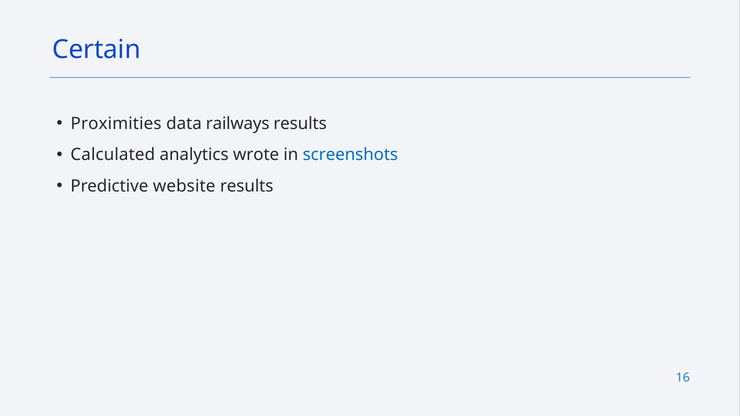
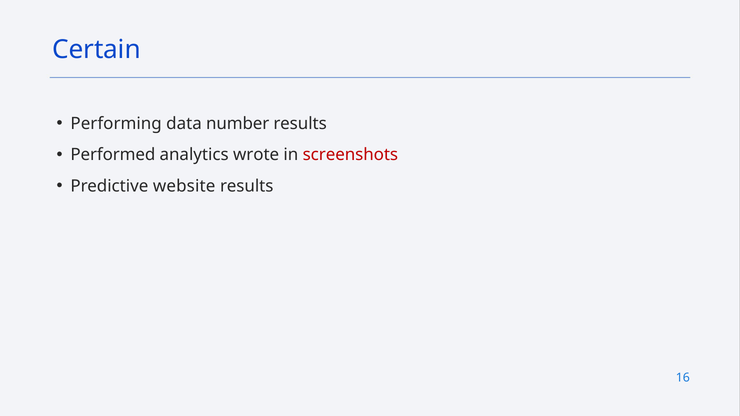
Proximities: Proximities -> Performing (116, 124)
railways: railways -> number (238, 124)
Calculated: Calculated -> Performed (113, 155)
screenshots colour: blue -> red (350, 155)
